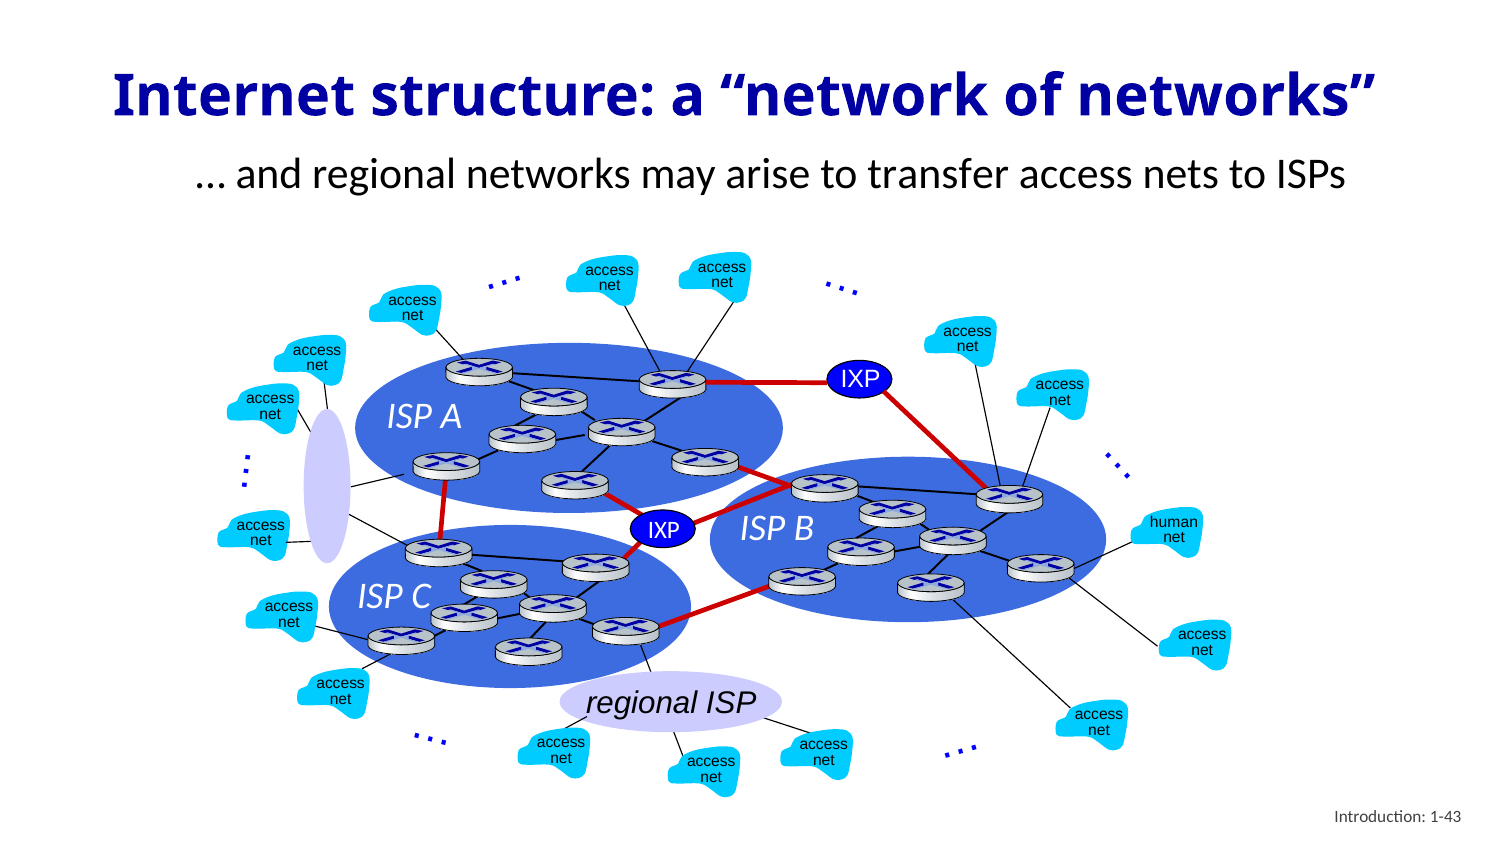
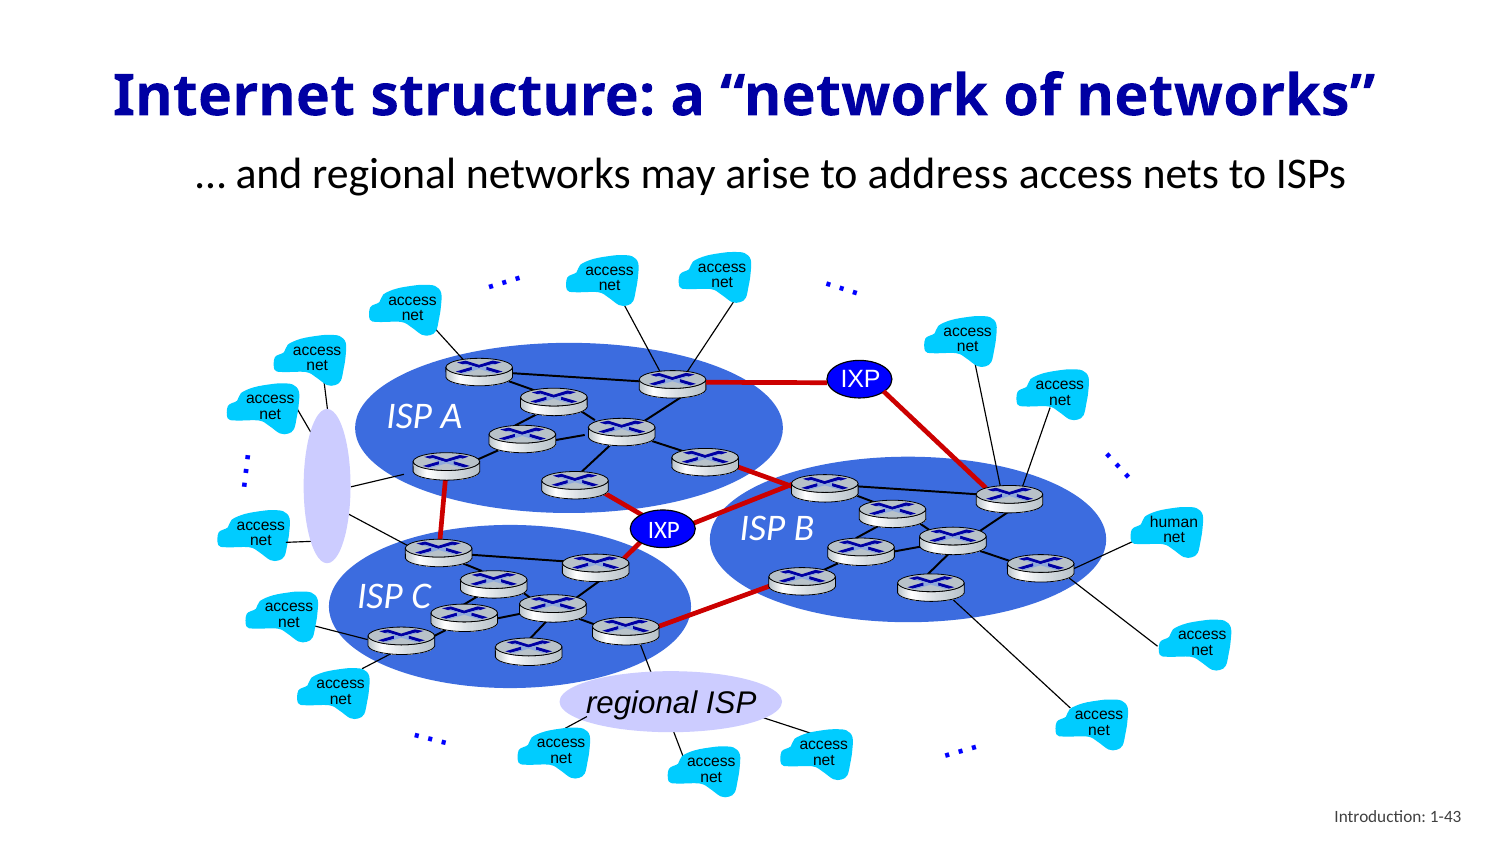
transfer: transfer -> address (938, 174)
